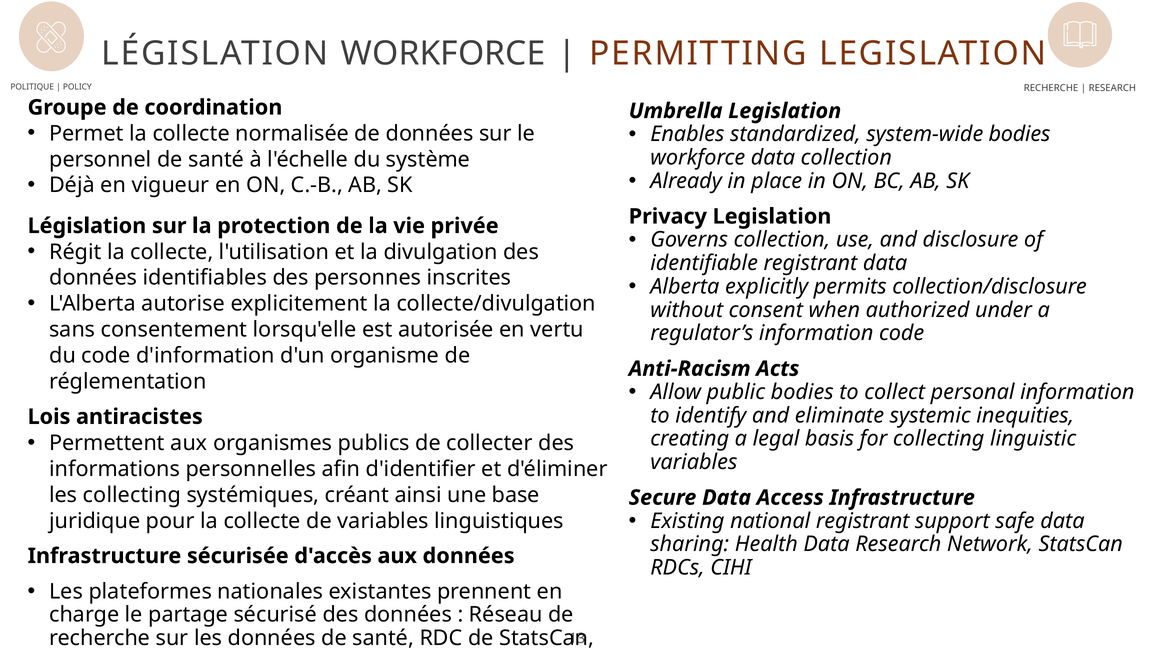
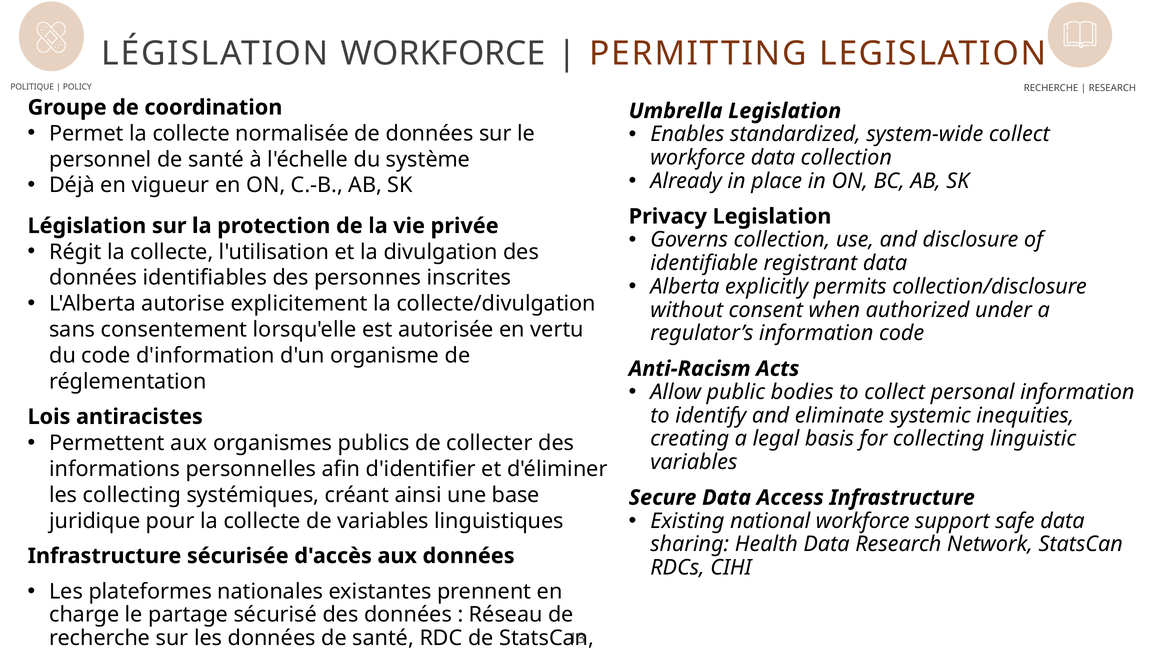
system-wide bodies: bodies -> collect (1019, 134)
national registrant: registrant -> workforce (863, 521)
